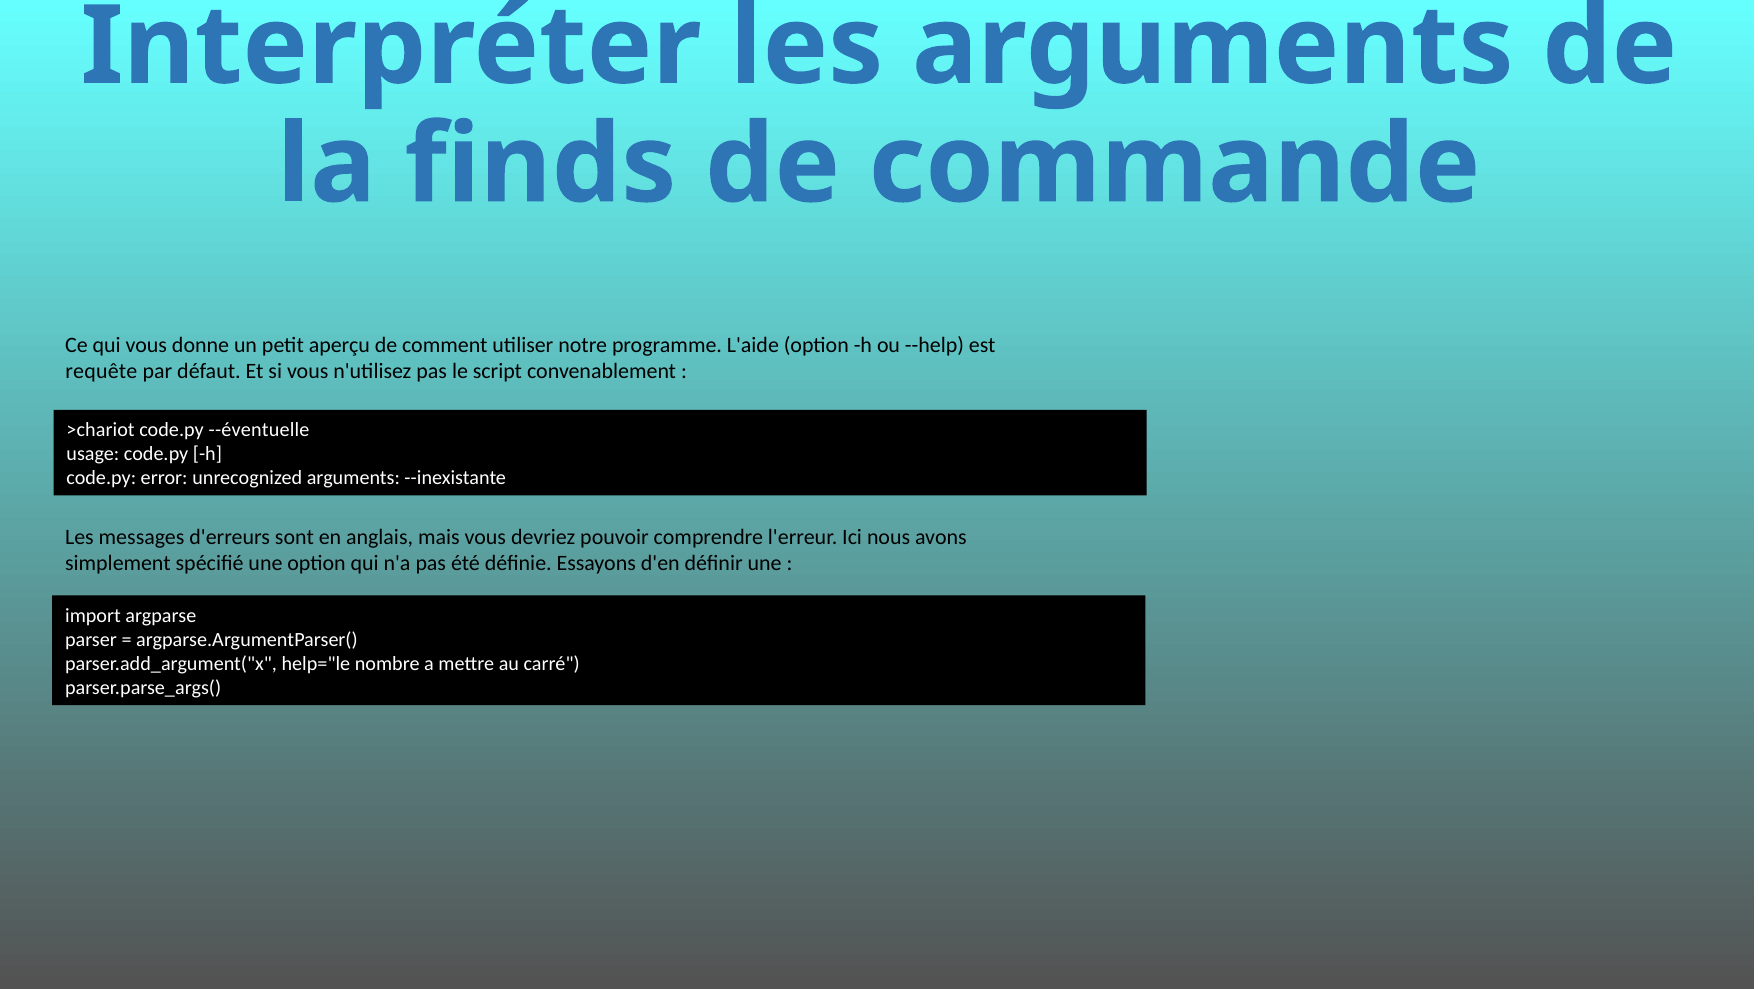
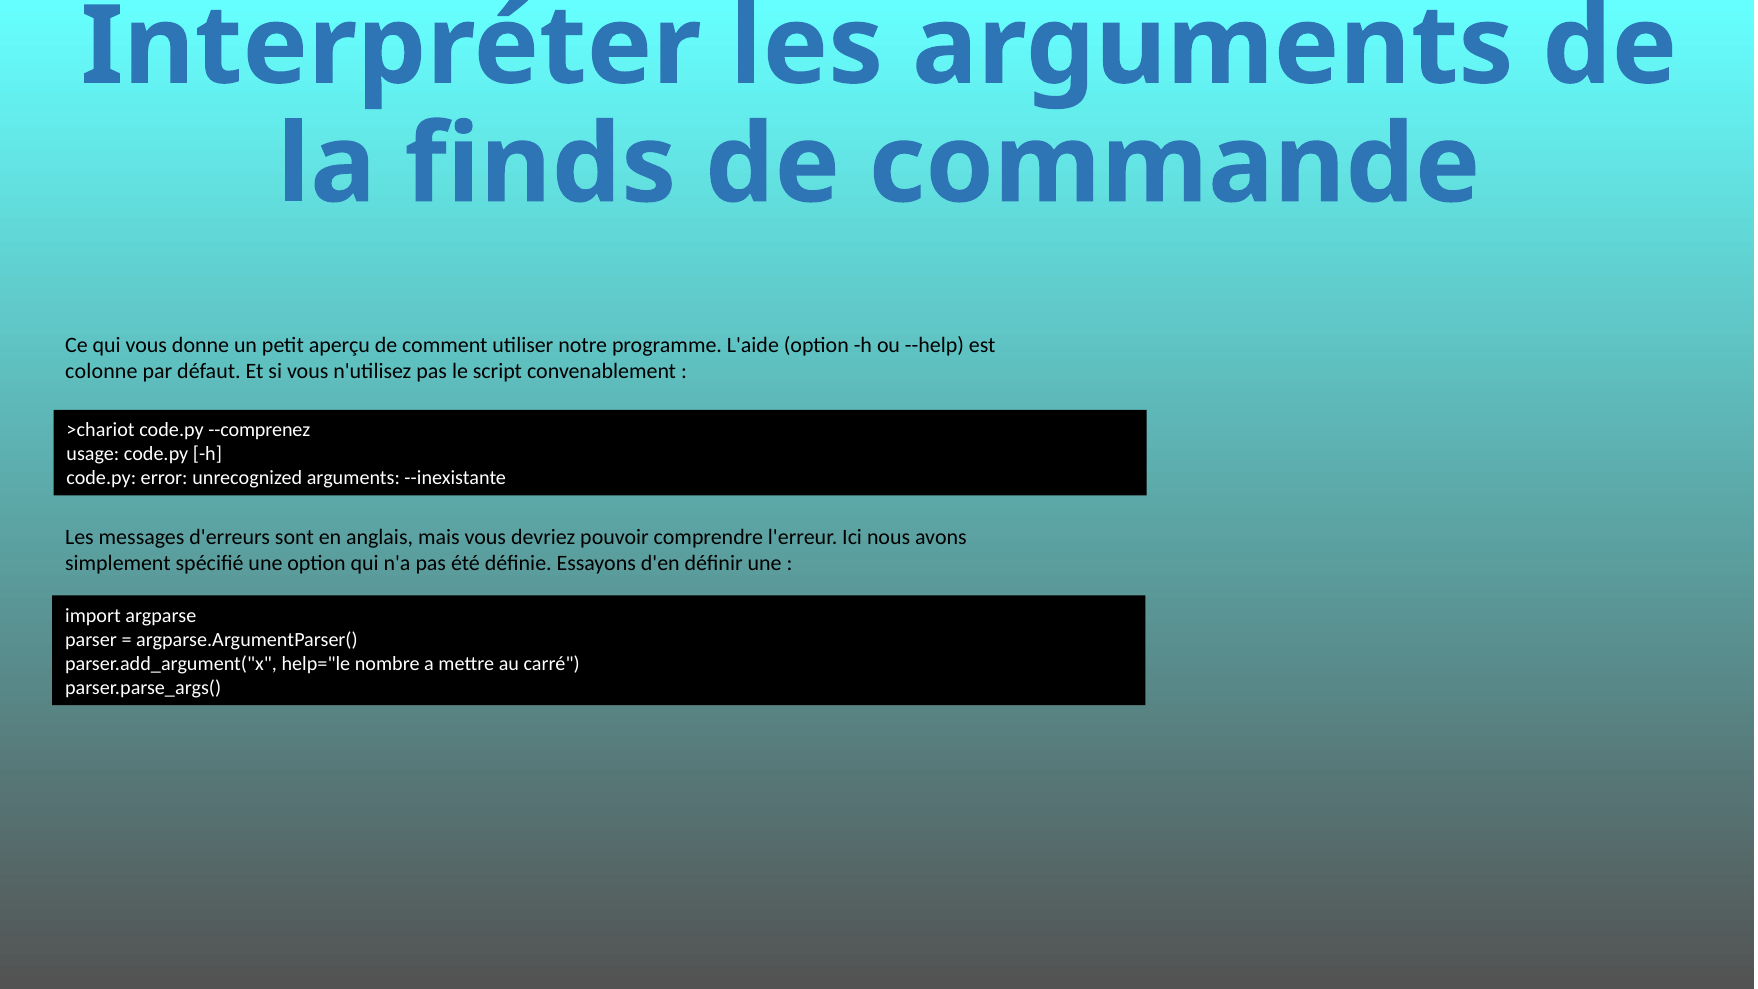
requête: requête -> colonne (101, 371)
--éventuelle: --éventuelle -> --comprenez (259, 430)
